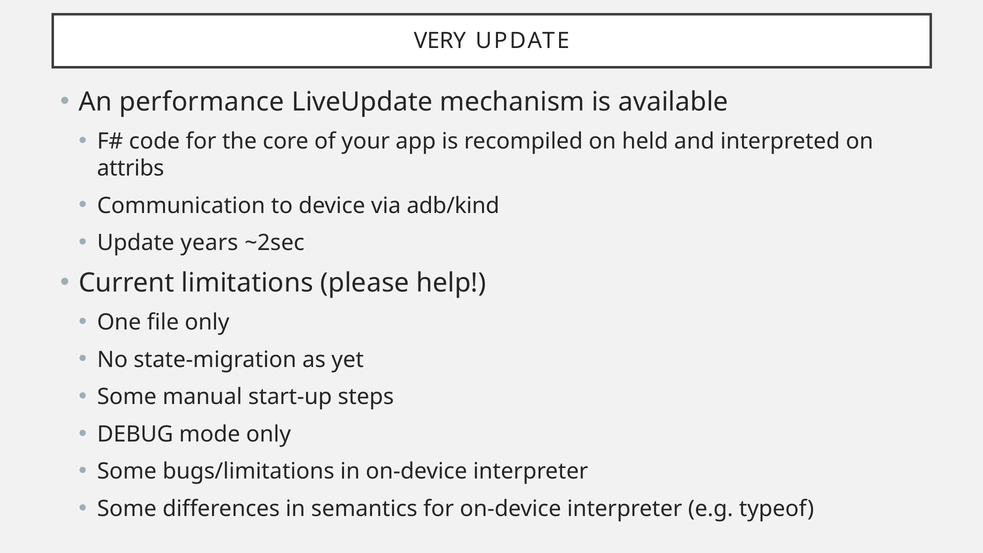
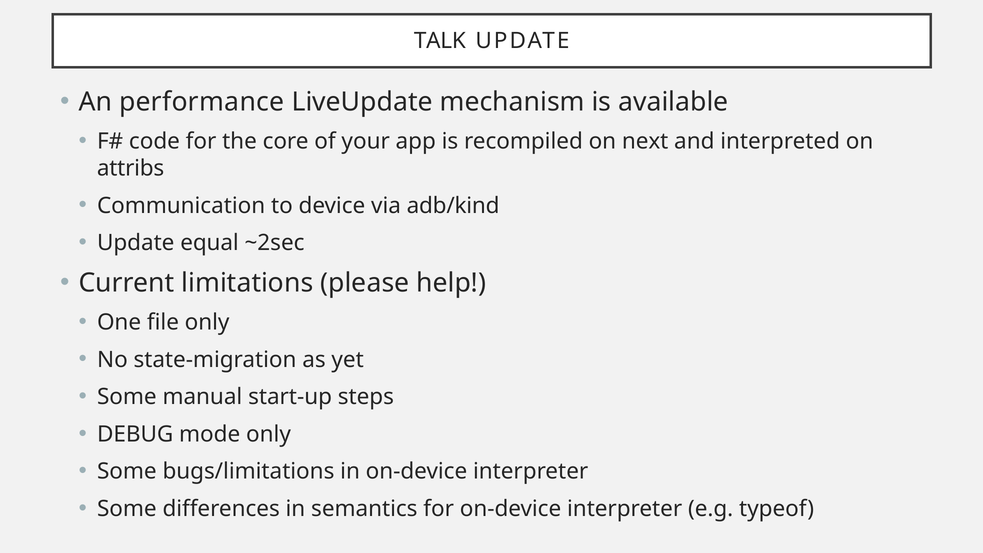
VERY: VERY -> TALK (440, 41)
held: held -> next (645, 141)
years: years -> equal (210, 243)
